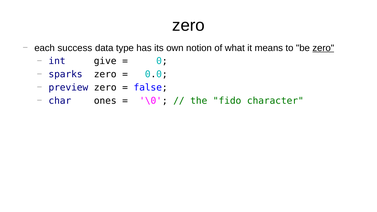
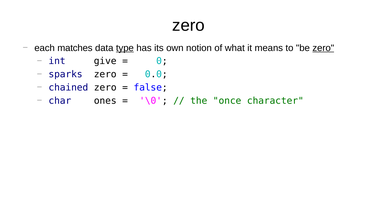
success: success -> matches (75, 48)
type underline: none -> present (125, 48)
preview: preview -> chained (68, 88)
fido: fido -> once (227, 101)
